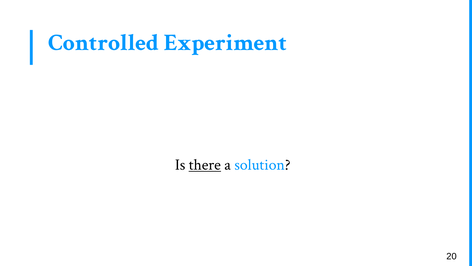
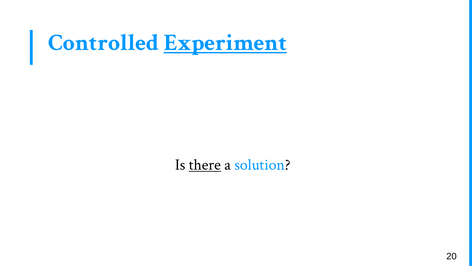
Experiment underline: none -> present (225, 42)
